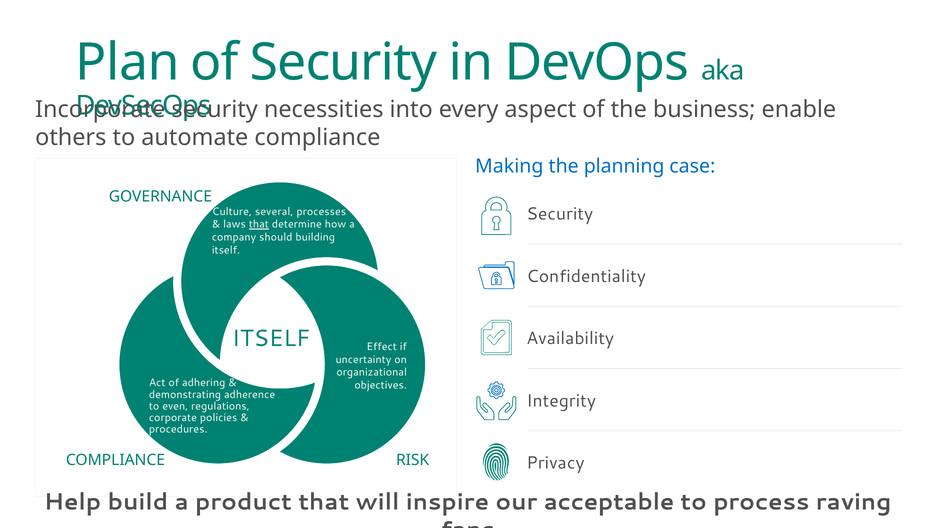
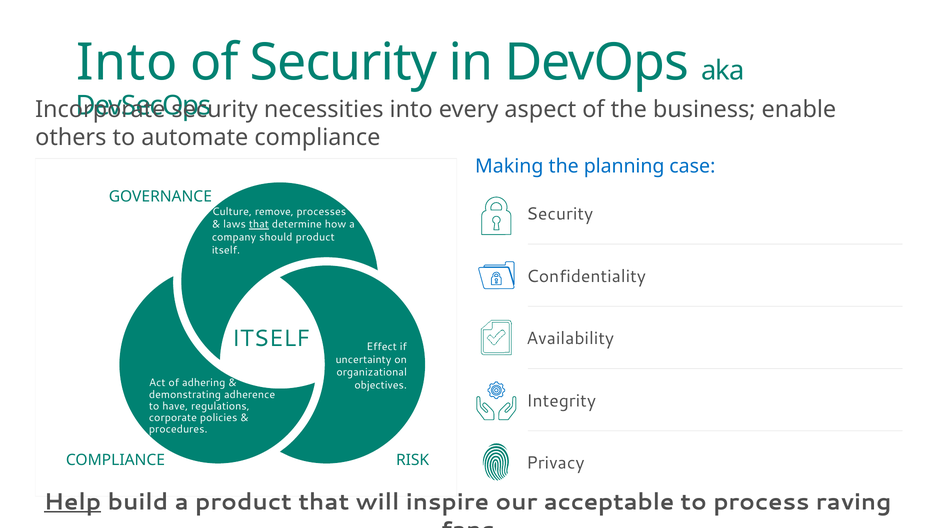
Plan: Plan -> Into (127, 63)
several: several -> remove (274, 211)
should building: building -> product (315, 237)
even: even -> have (175, 406)
Help underline: none -> present (72, 501)
